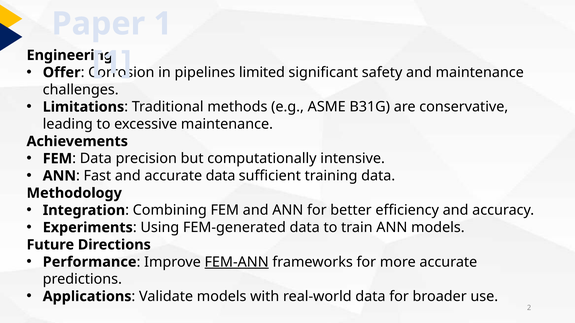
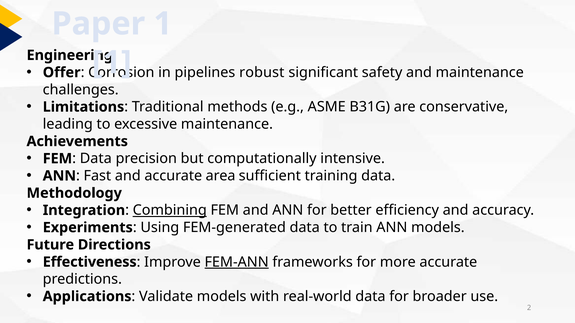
limited: limited -> robust (262, 73)
accurate data: data -> area (221, 176)
Combining underline: none -> present (170, 211)
Performance: Performance -> Effectiveness (90, 262)
